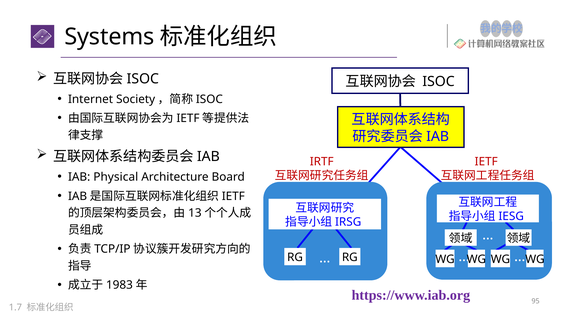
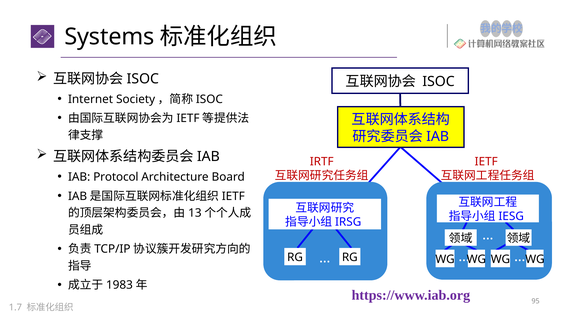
Physical: Physical -> Protocol (116, 177)
